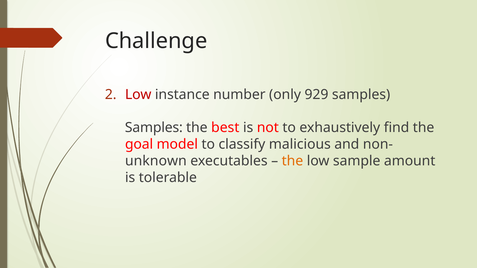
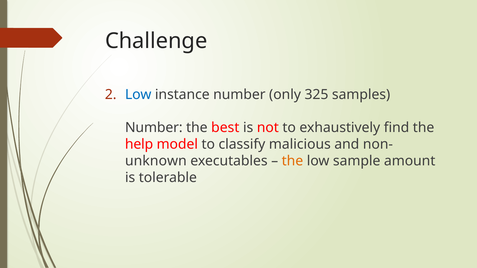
Low colour: red -> blue (138, 95)
929: 929 -> 325 (316, 95)
Samples: Samples -> Number (154, 128)
goal: goal -> help (139, 145)
